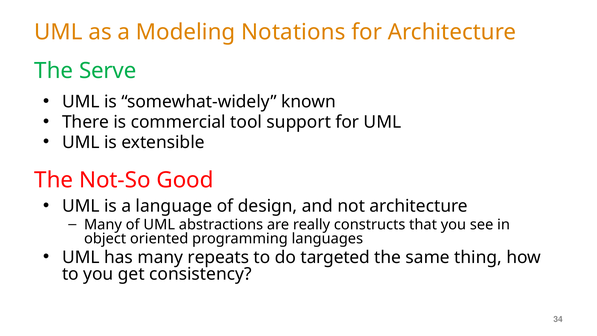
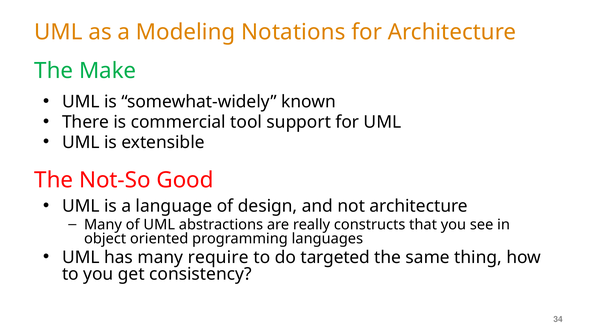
Serve: Serve -> Make (108, 71)
repeats: repeats -> require (218, 257)
